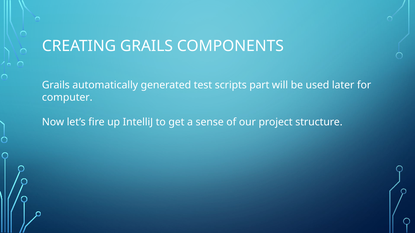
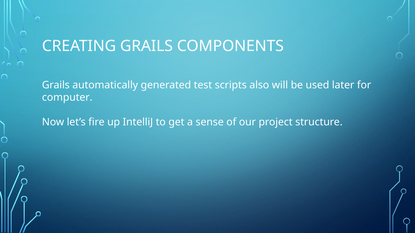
part: part -> also (259, 85)
